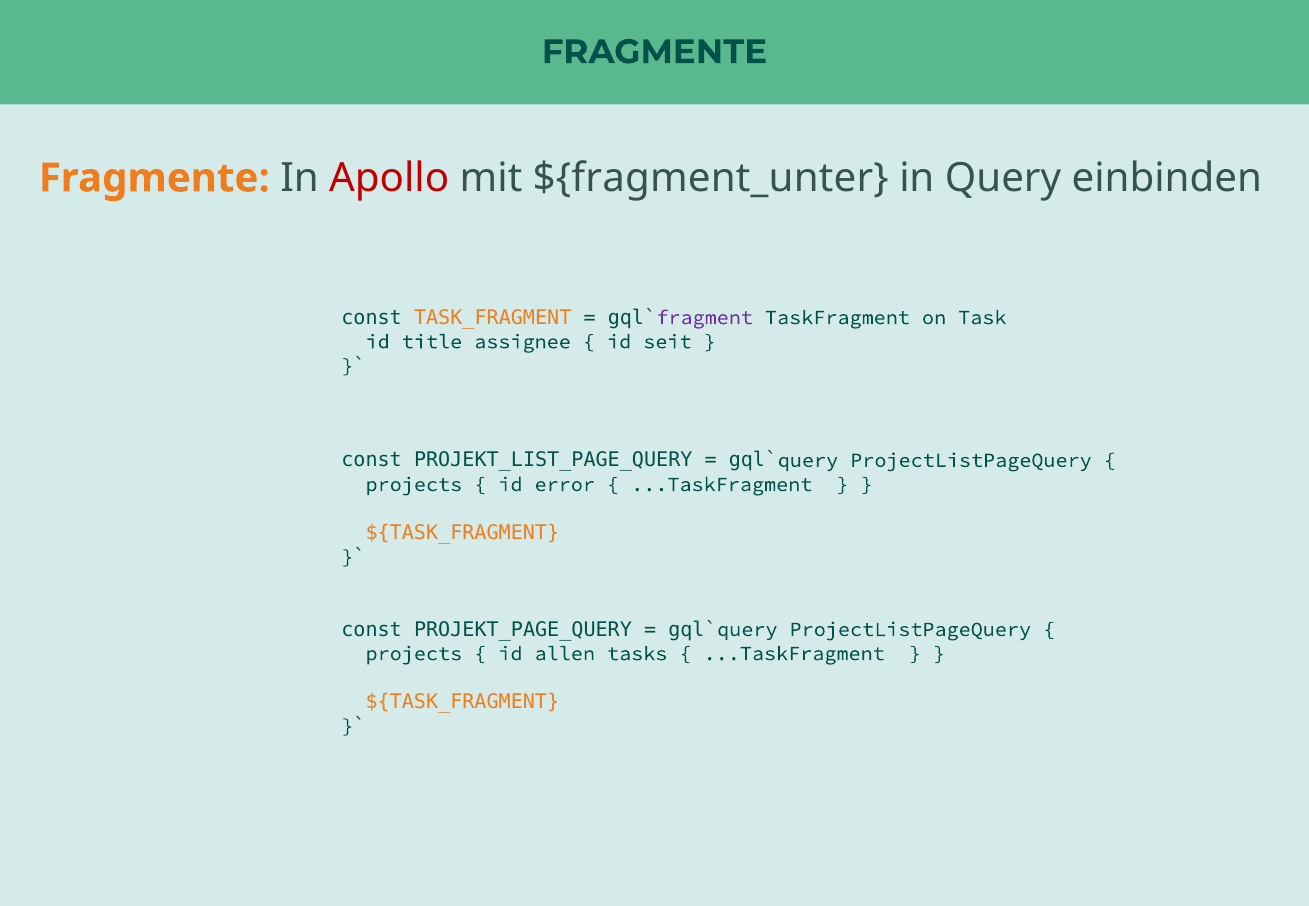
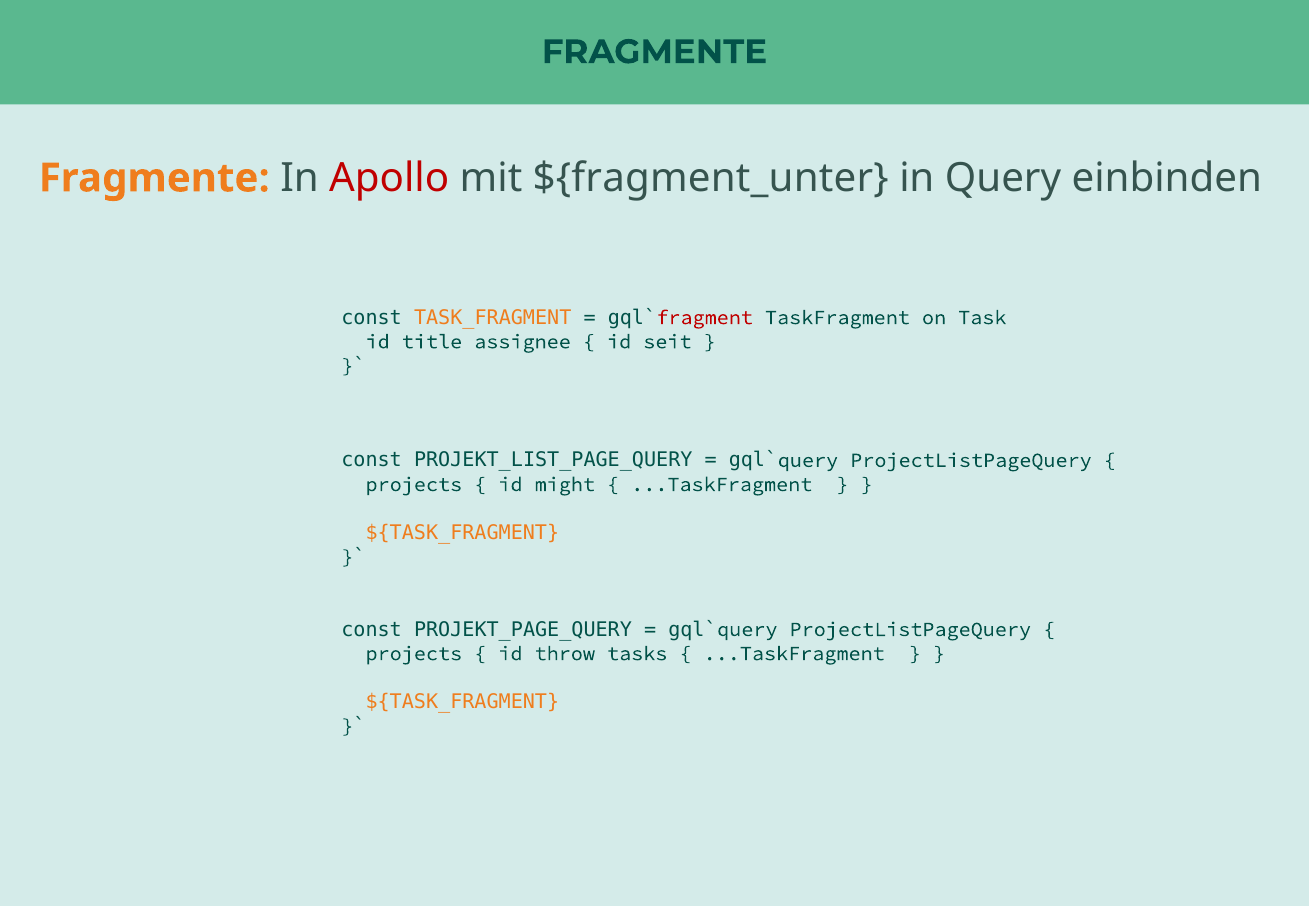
fragment colour: purple -> red (705, 318)
error: error -> might (565, 485)
allen: allen -> throw (565, 654)
